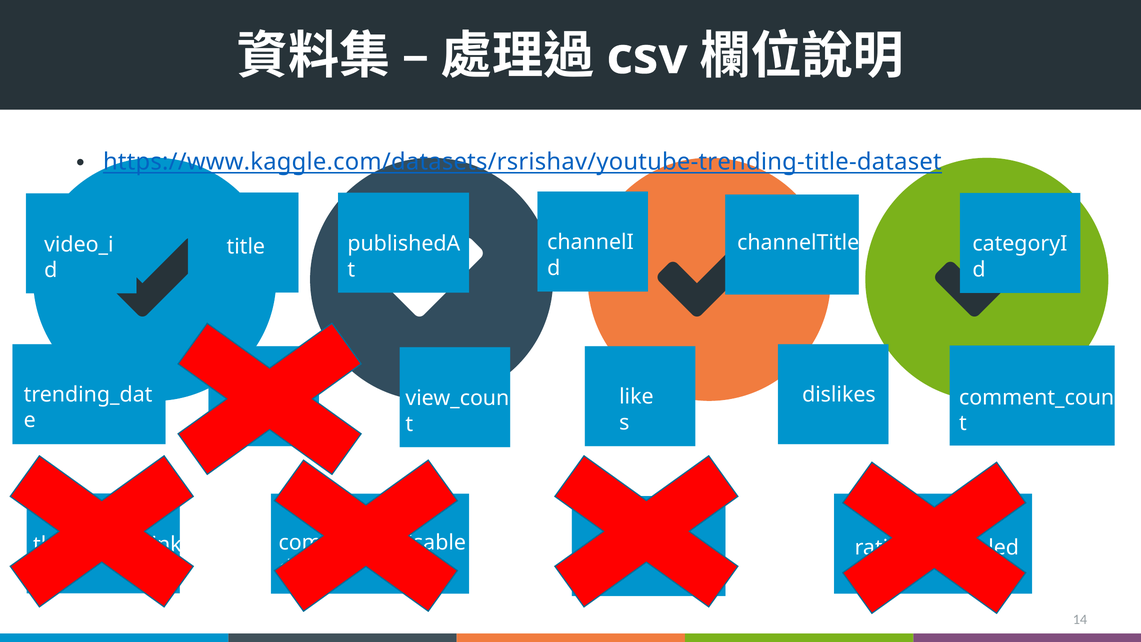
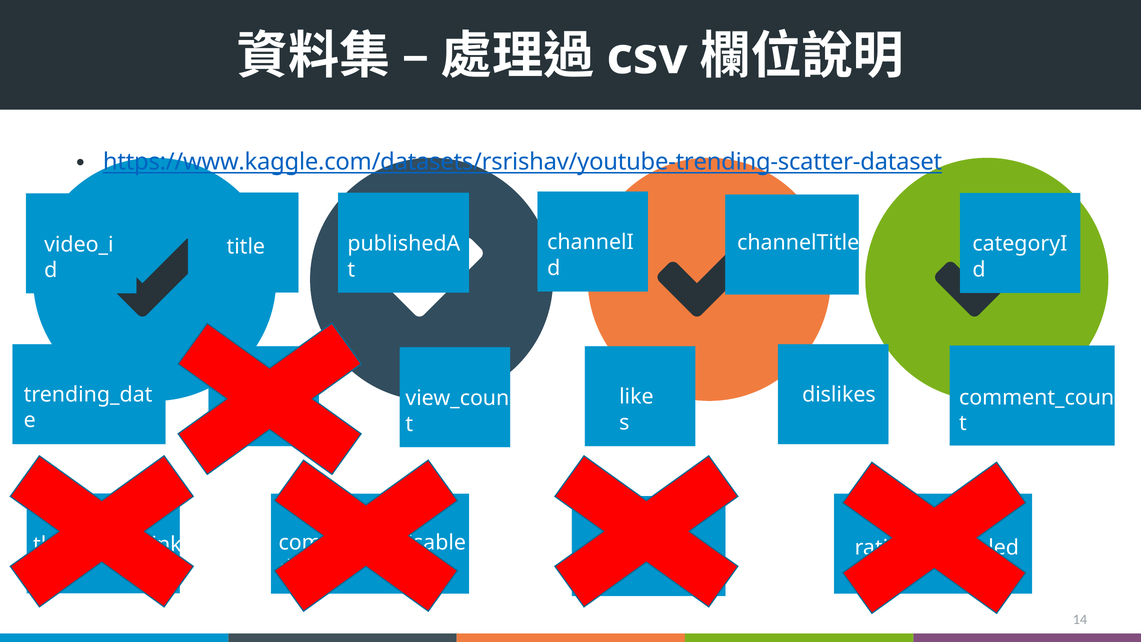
https://www.kaggle.com/datasets/rsrishav/youtube-trending-title-dataset: https://www.kaggle.com/datasets/rsrishav/youtube-trending-title-dataset -> https://www.kaggle.com/datasets/rsrishav/youtube-trending-scatter-dataset (523, 162)
